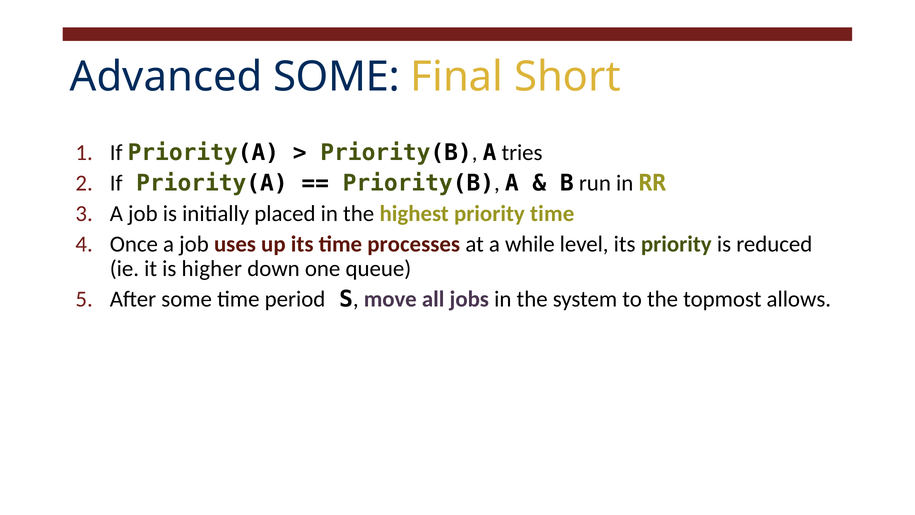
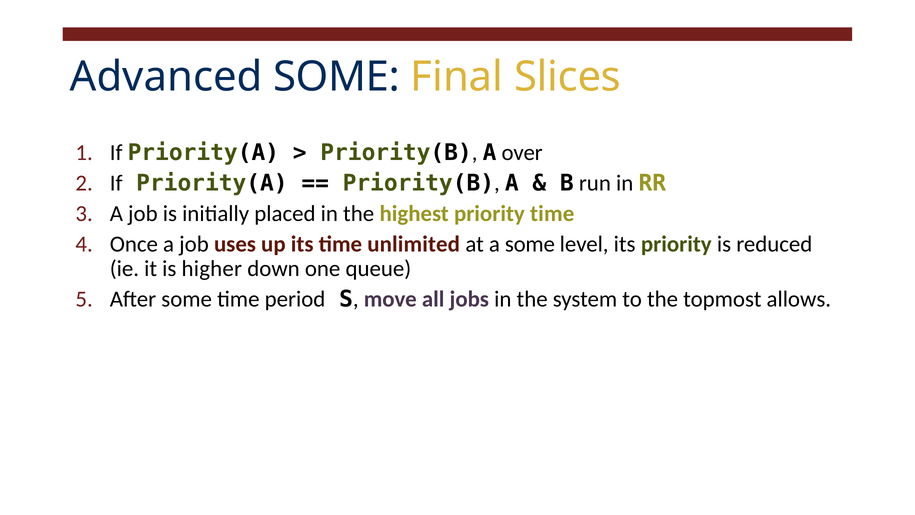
Short: Short -> Slices (568, 77)
tries: tries -> over (522, 153)
processes: processes -> unlimited (414, 244)
a while: while -> some (530, 244)
